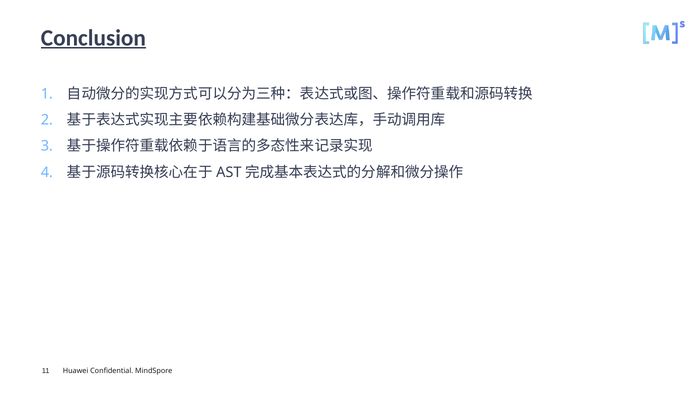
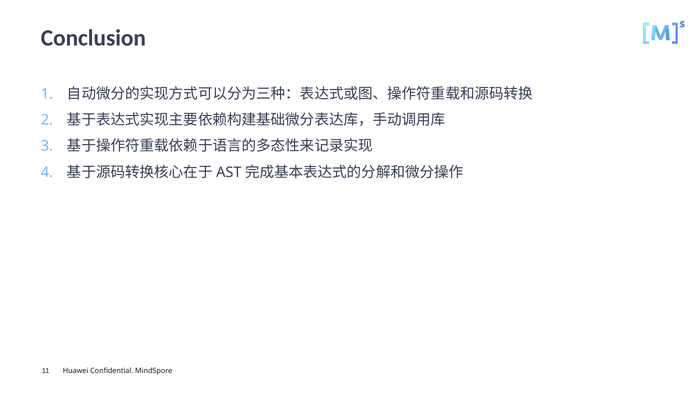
Conclusion underline: present -> none (93, 38)
